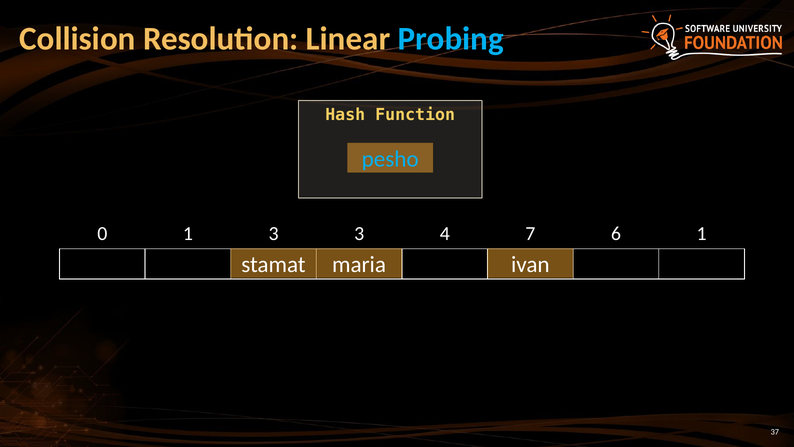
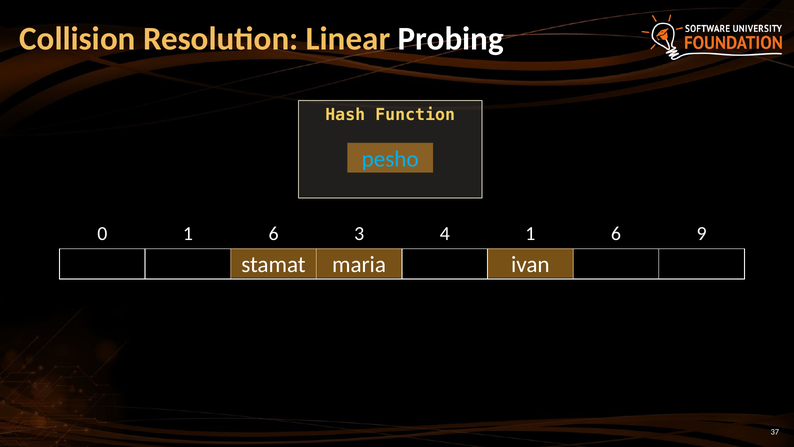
Probing colour: light blue -> white (451, 39)
0 1 3: 3 -> 6 (274, 234)
4 7: 7 -> 1 (530, 234)
6 1: 1 -> 9 (702, 234)
